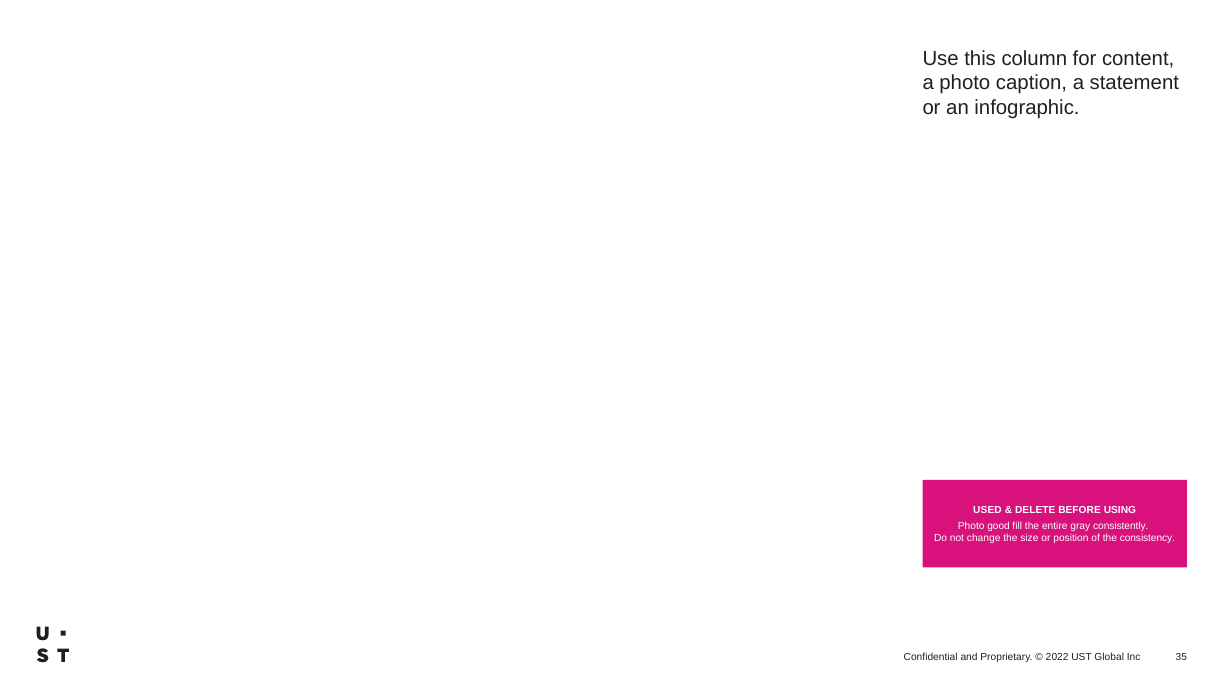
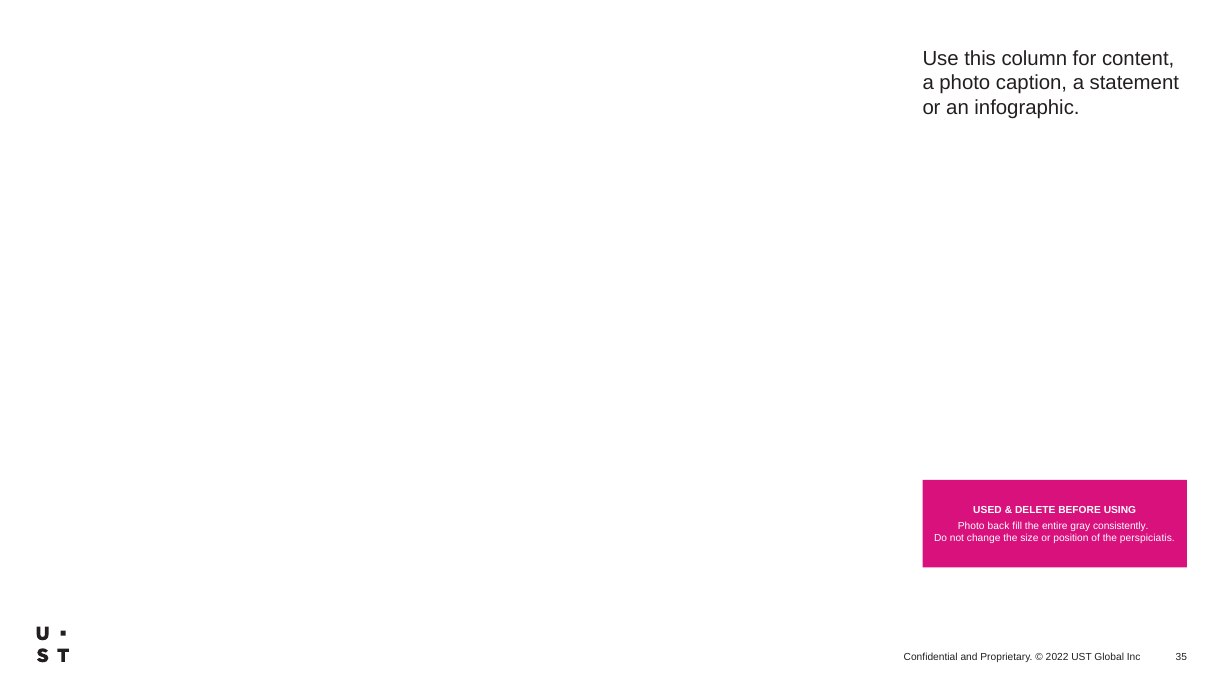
good: good -> back (998, 526)
consistency: consistency -> perspiciatis (1147, 538)
